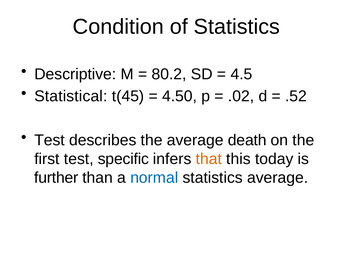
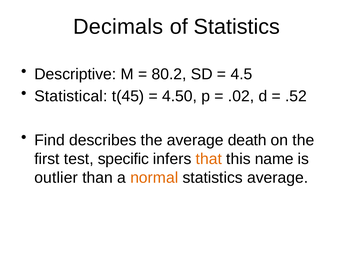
Condition: Condition -> Decimals (118, 27)
Test: Test -> Find (50, 140)
today: today -> name (274, 159)
further: further -> outlier (56, 178)
normal colour: blue -> orange (154, 178)
